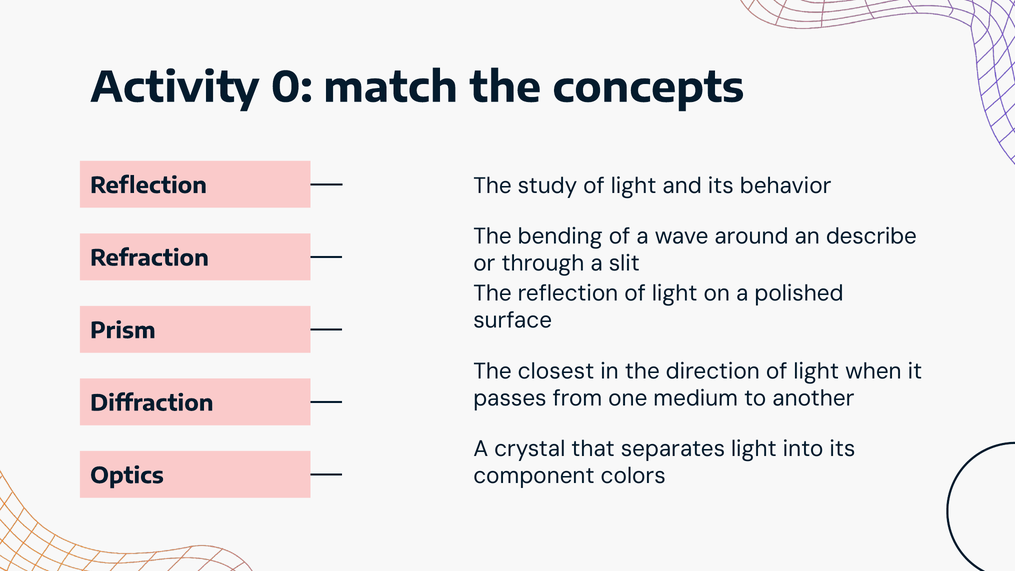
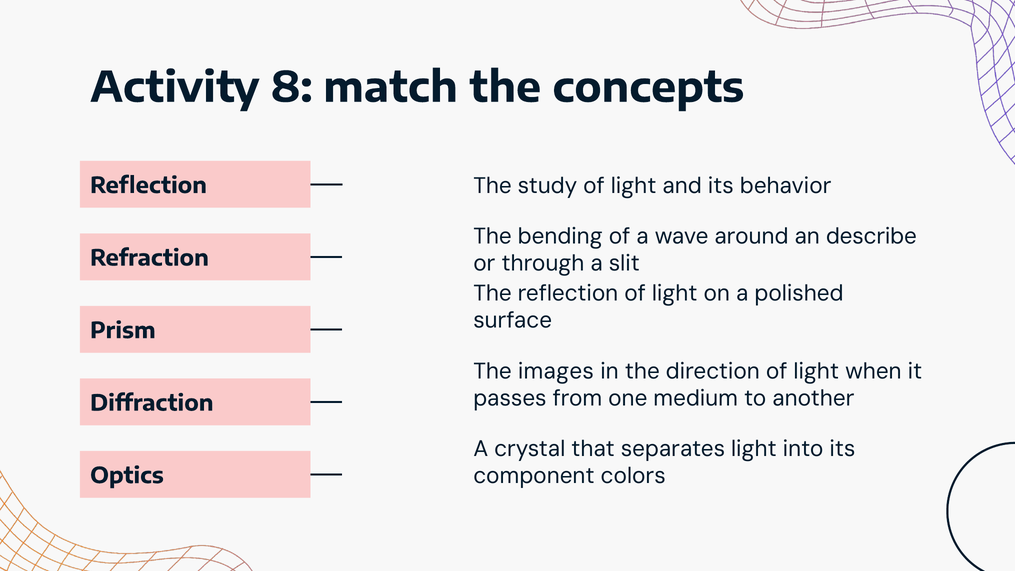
0: 0 -> 8 (292, 88)
closest: closest -> images (556, 371)
